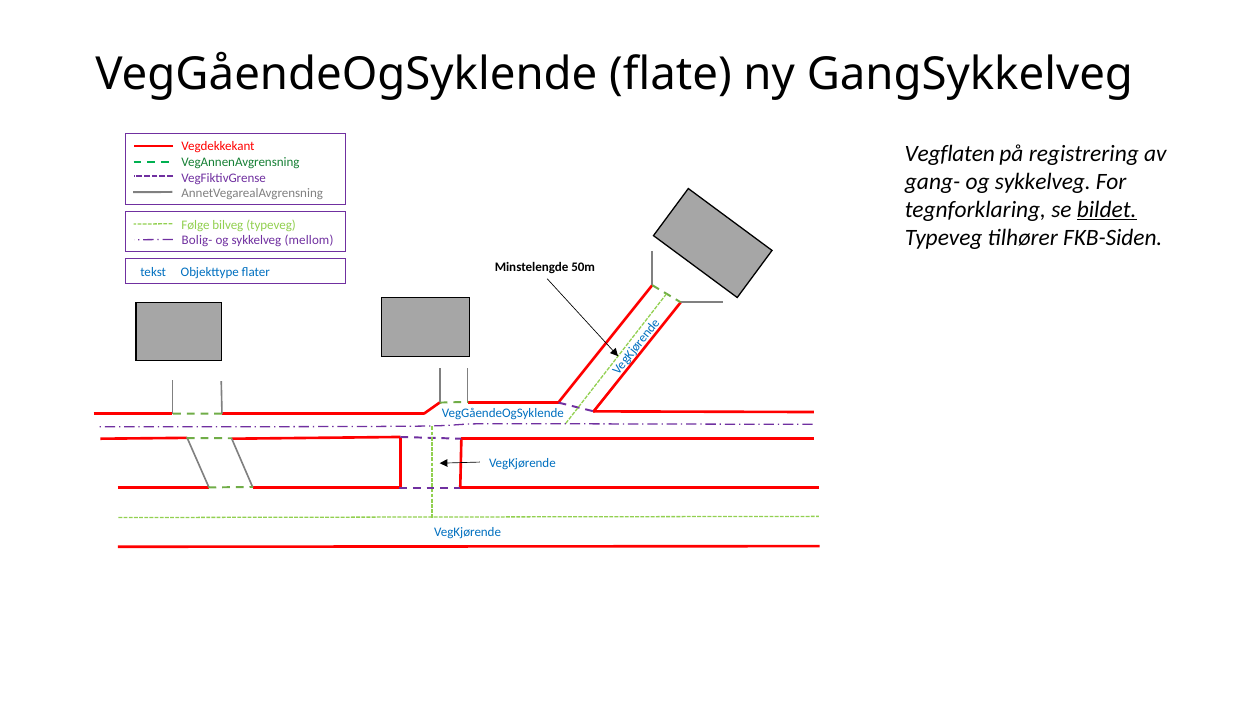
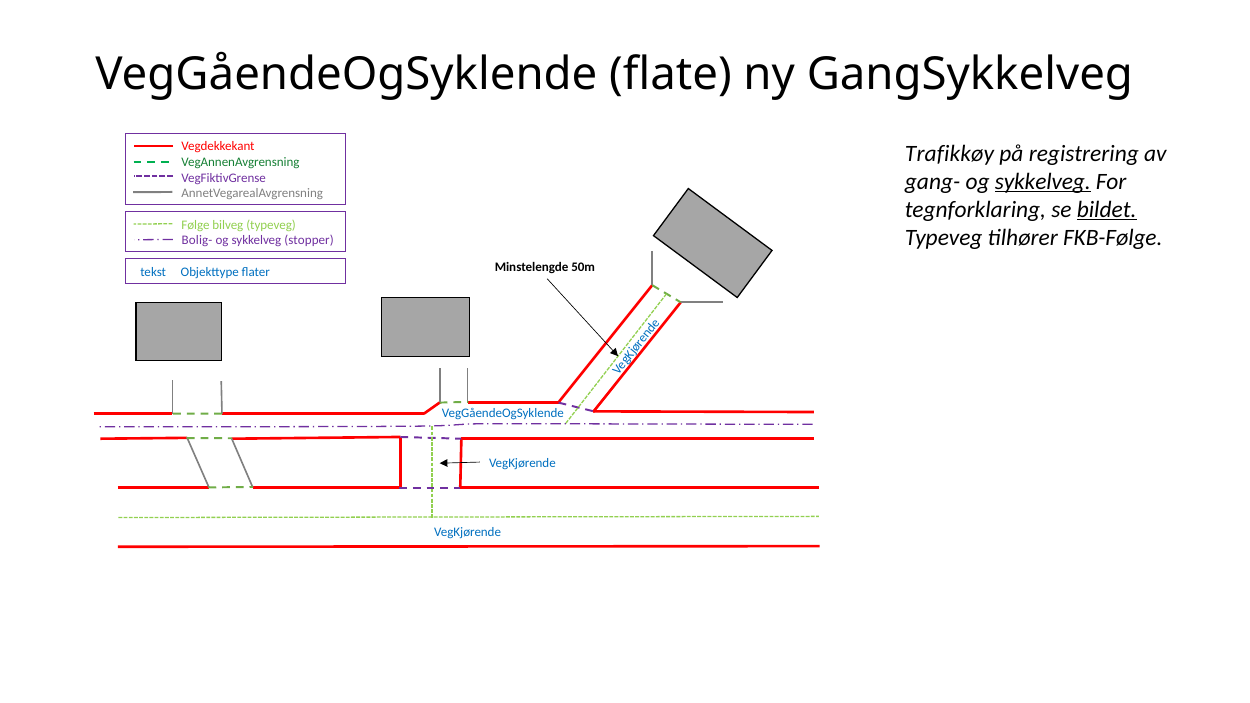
Vegflaten: Vegflaten -> Trafikkøy (950, 153)
sykkelveg underline: none -> present (1043, 182)
FKB-Siden: FKB-Siden -> FKB-Følge (1113, 238)
mellom: mellom -> stopper (309, 240)
